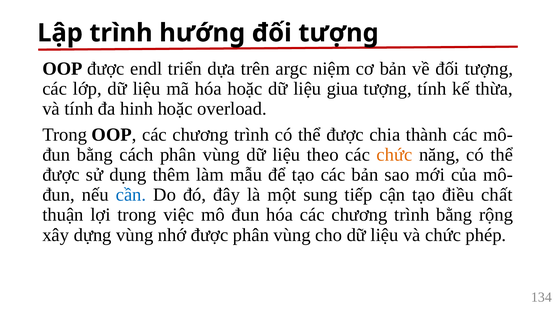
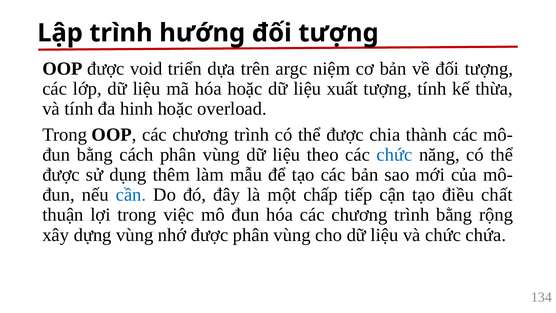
endl: endl -> void (146, 69)
giua: giua -> xuất (342, 89)
chức colour: orange -> blue (394, 155)
sung: sung -> chấp (321, 195)
phép: phép -> chứa (486, 235)
